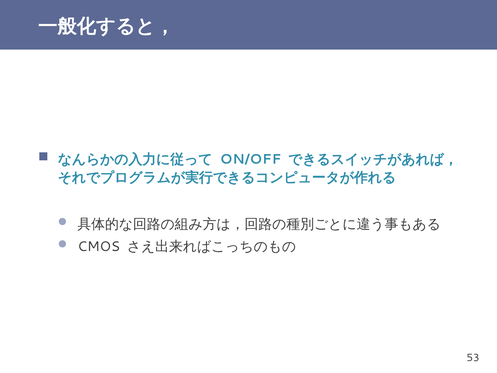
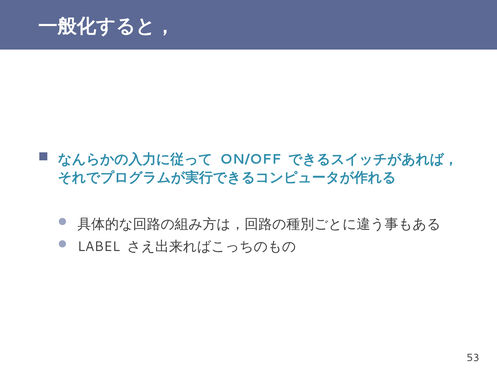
CMOS: CMOS -> LABEL (99, 247)
